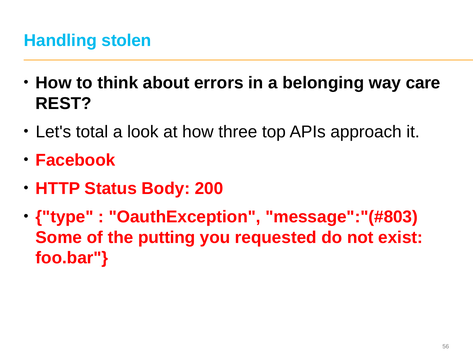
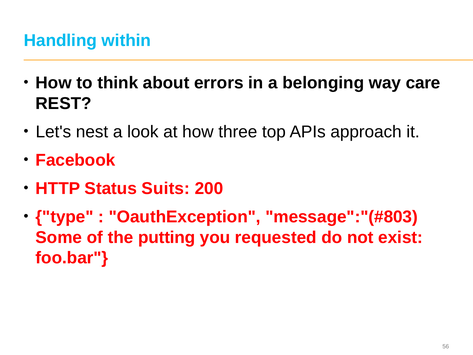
stolen: stolen -> within (126, 40)
total: total -> nest (92, 132)
Body: Body -> Suits (166, 188)
